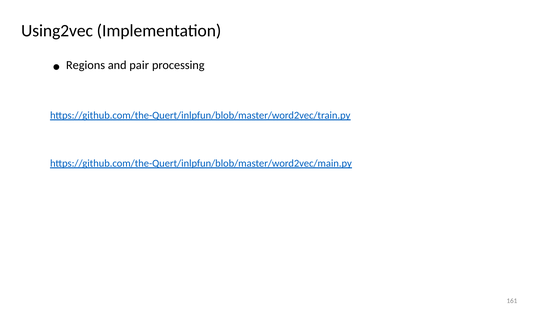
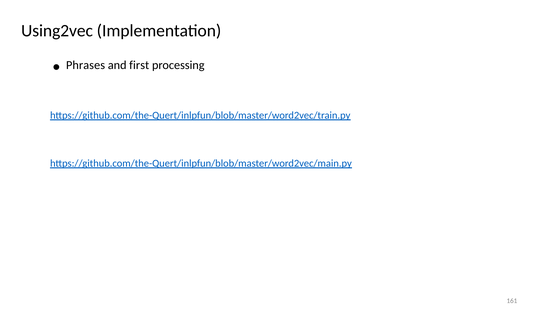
Regions: Regions -> Phrases (86, 65)
pair: pair -> first (139, 65)
